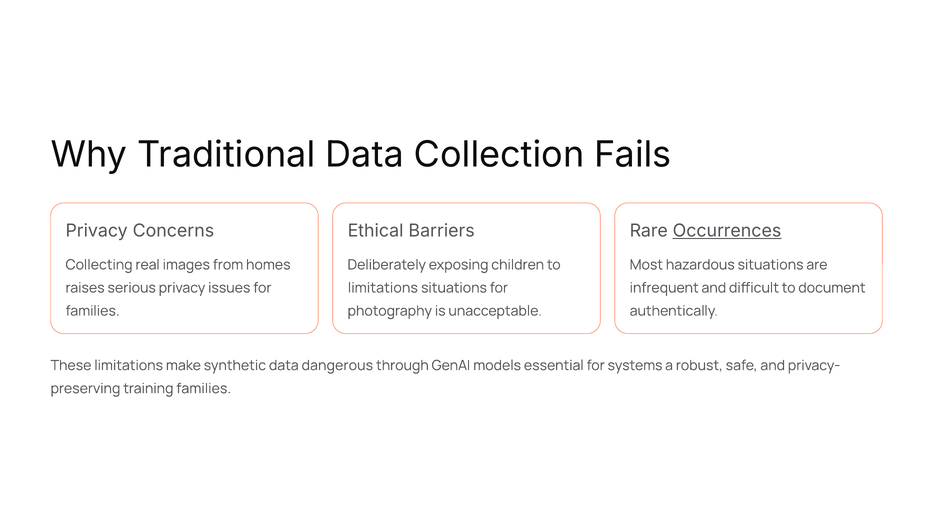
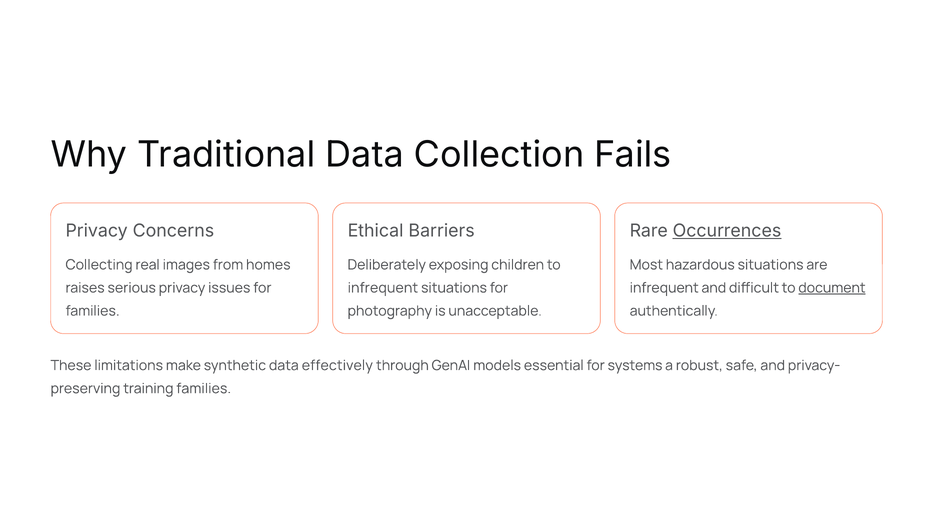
limitations: limitations -> infrequent (383, 288)
document underline: none -> present (832, 288)
dangerous: dangerous -> effectively (337, 365)
